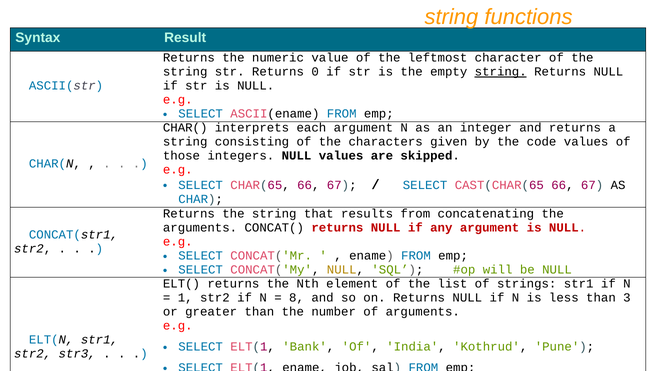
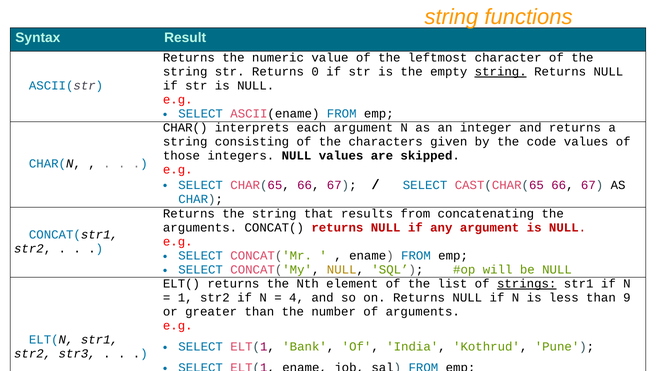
strings underline: none -> present (527, 284)
8: 8 -> 4 (297, 298)
3: 3 -> 9 (627, 298)
